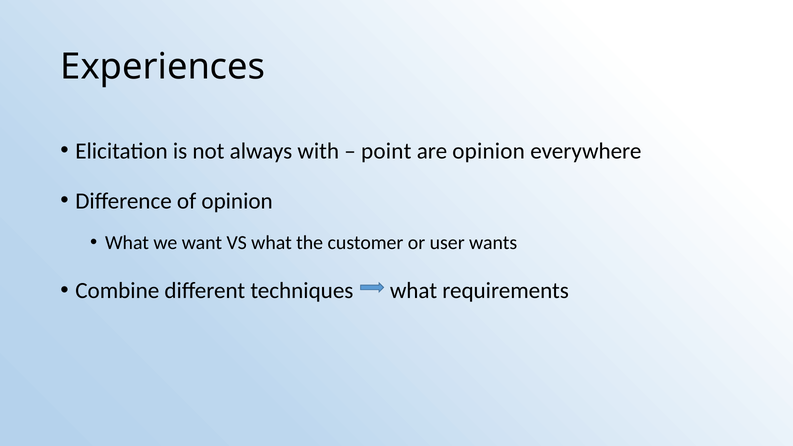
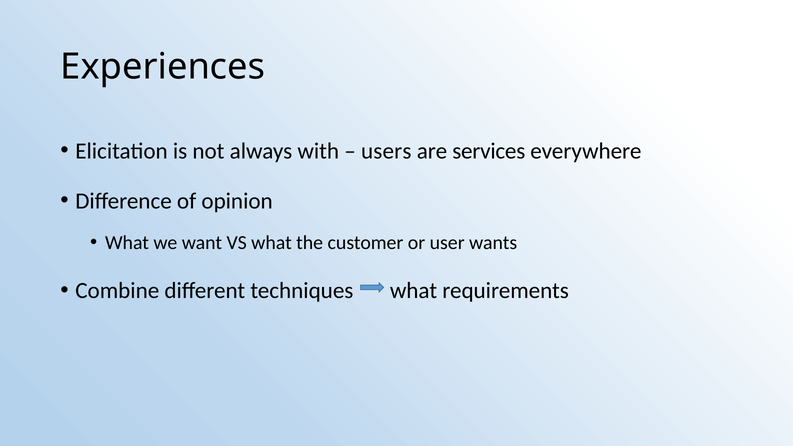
point: point -> users (386, 151)
are opinion: opinion -> services (489, 151)
